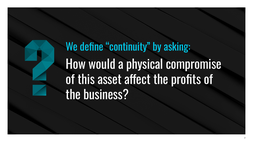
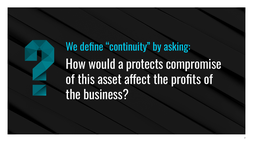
physical: physical -> protects (145, 65)
